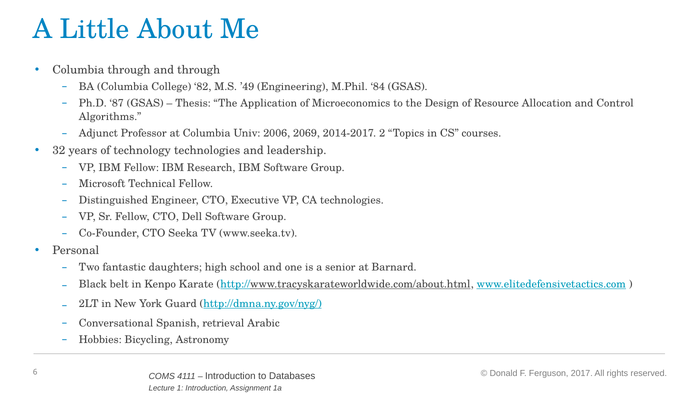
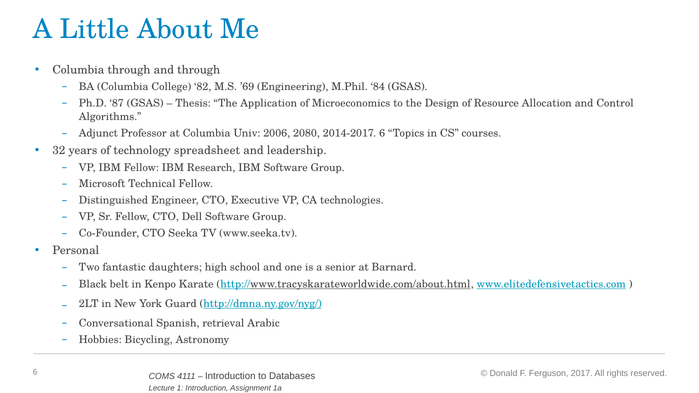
’49: ’49 -> ’69 (247, 87)
2069: 2069 -> 2080 (306, 133)
2014-2017 2: 2 -> 6 (382, 133)
technology technologies: technologies -> spreadsheet (207, 151)
